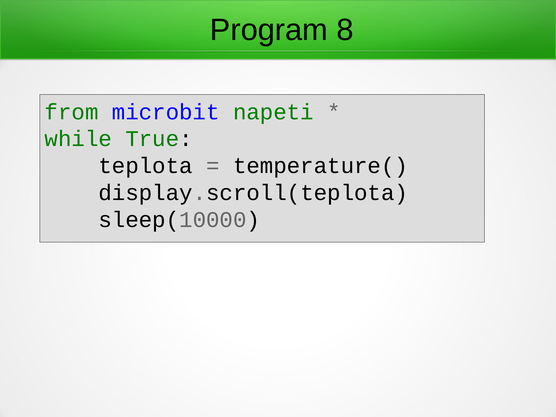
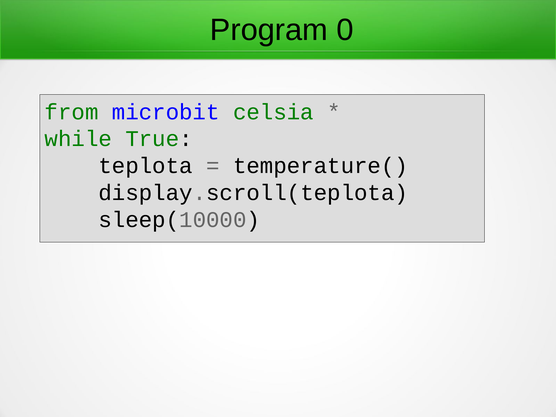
8: 8 -> 0 (345, 30)
napeti: napeti -> celsia (273, 112)
